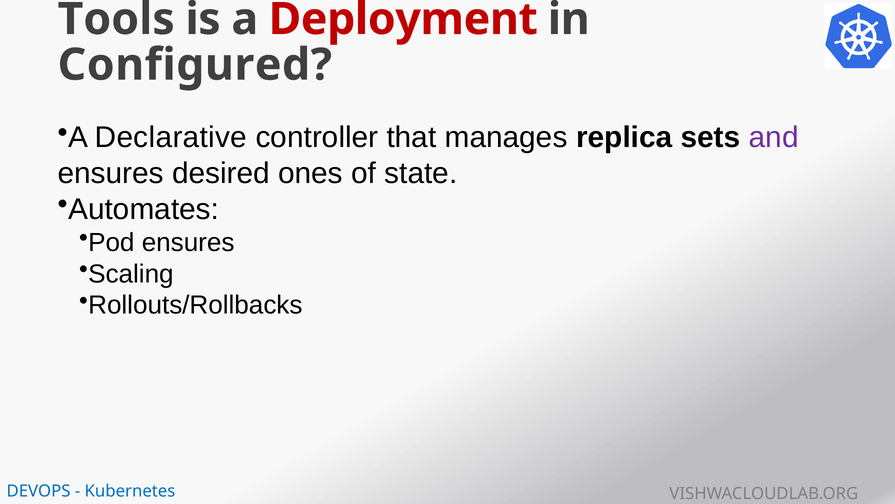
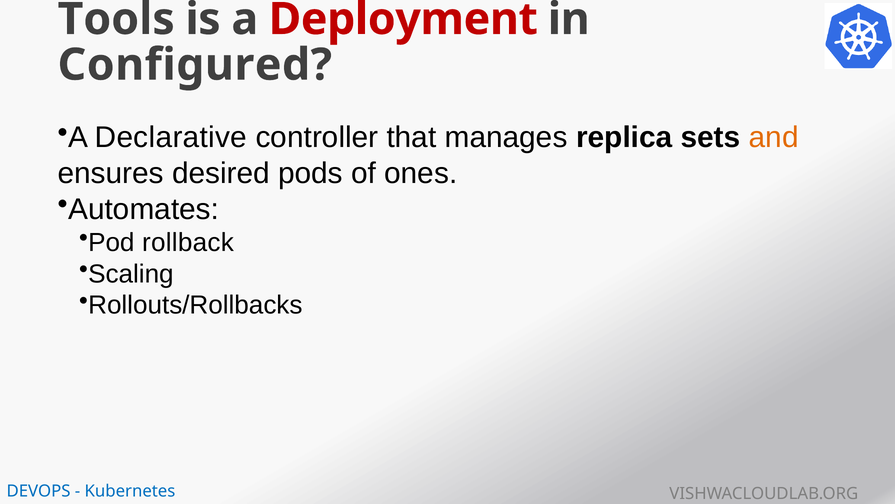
and colour: purple -> orange (774, 137)
ones: ones -> pods (310, 173)
state: state -> ones (421, 173)
Pod ensures: ensures -> rollback (188, 242)
